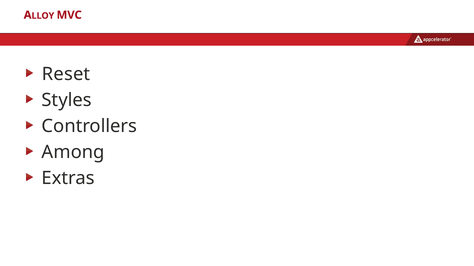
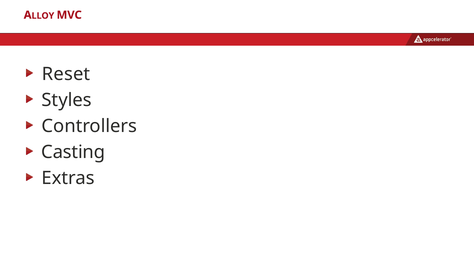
Among: Among -> Casting (73, 153)
